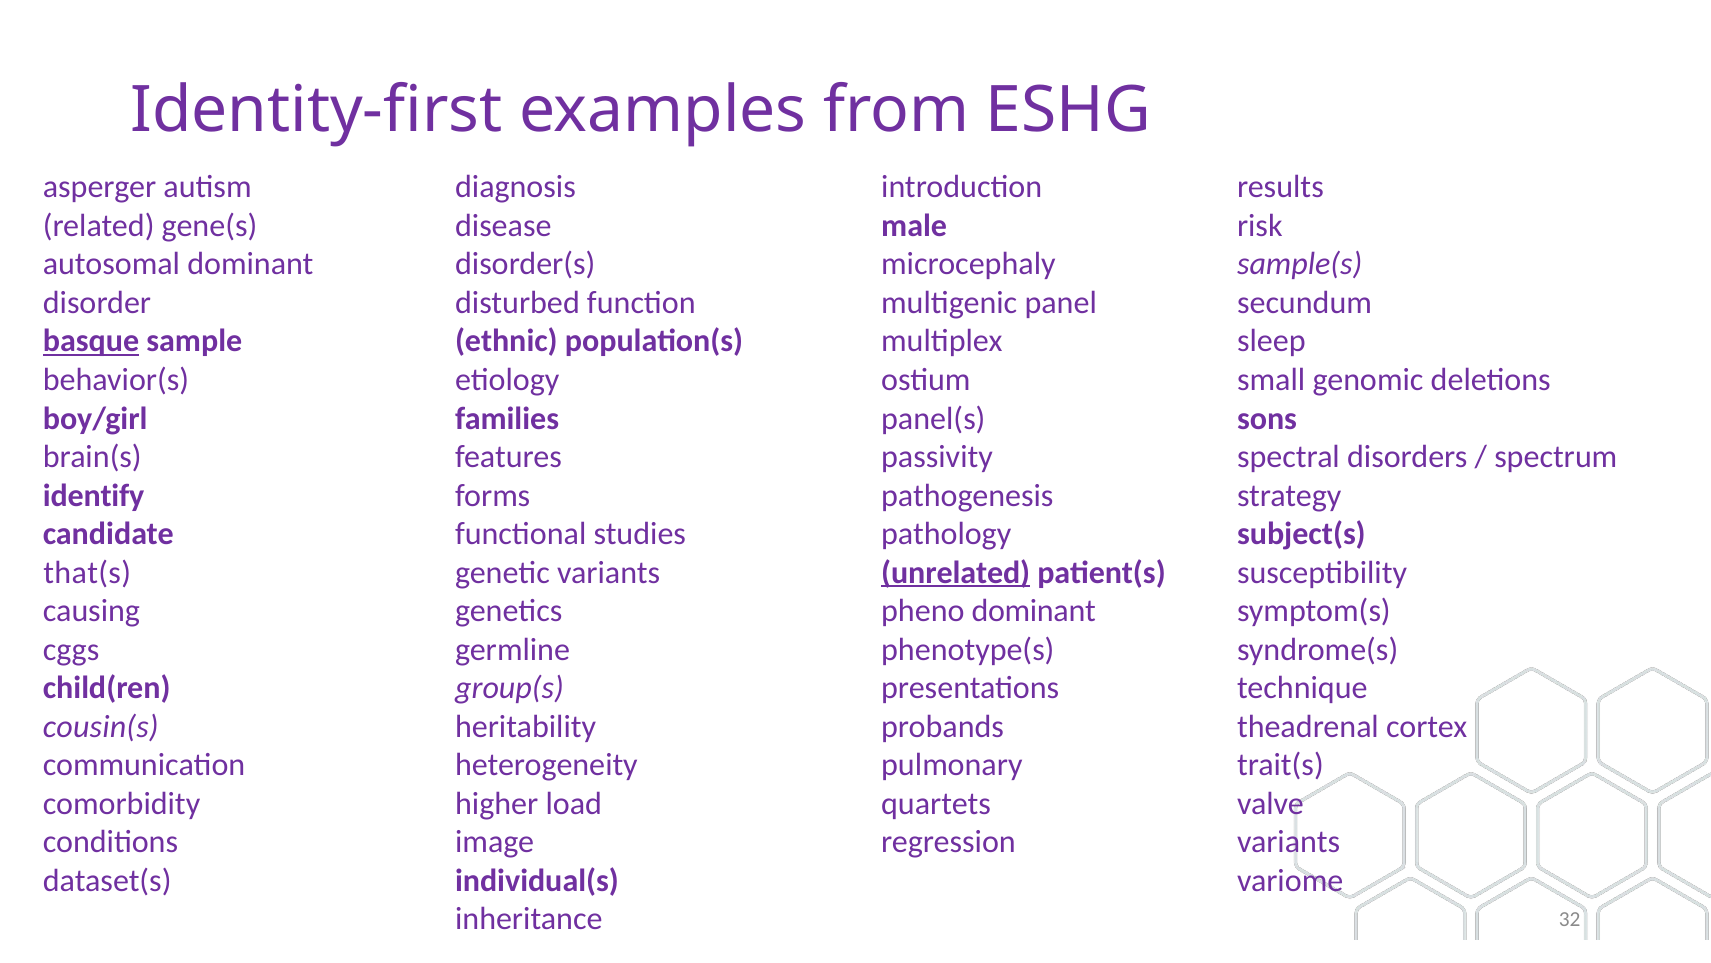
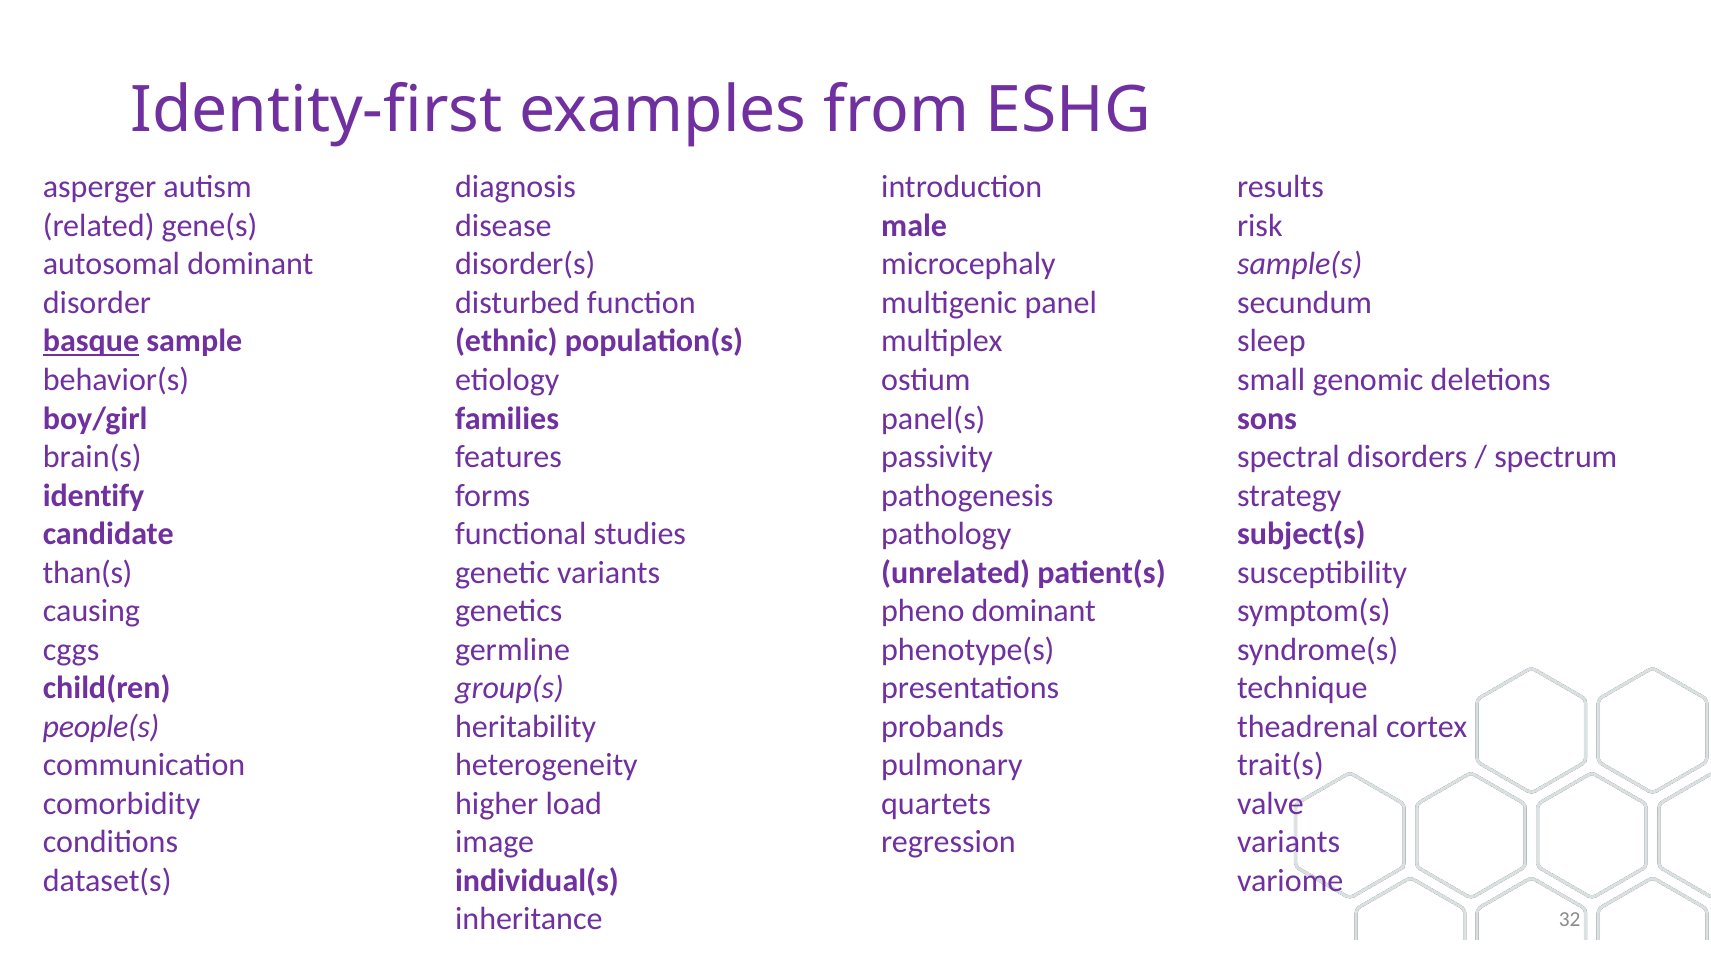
that(s: that(s -> than(s (88, 572)
unrelated underline: present -> none (956, 572)
cousin(s: cousin(s -> people(s (101, 726)
